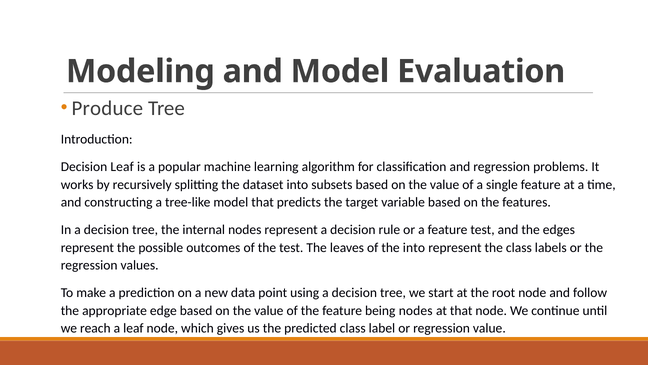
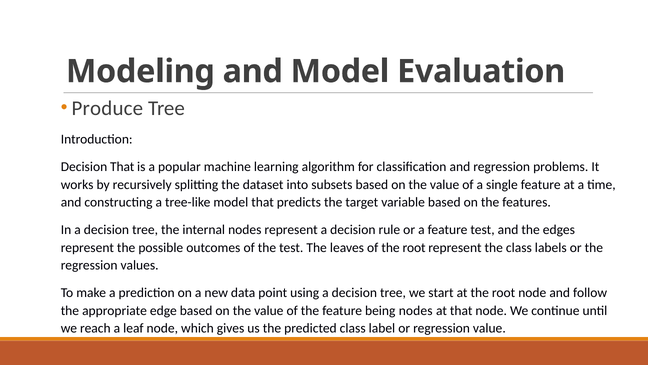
Decision Leaf: Leaf -> That (122, 166)
of the into: into -> root (414, 247)
